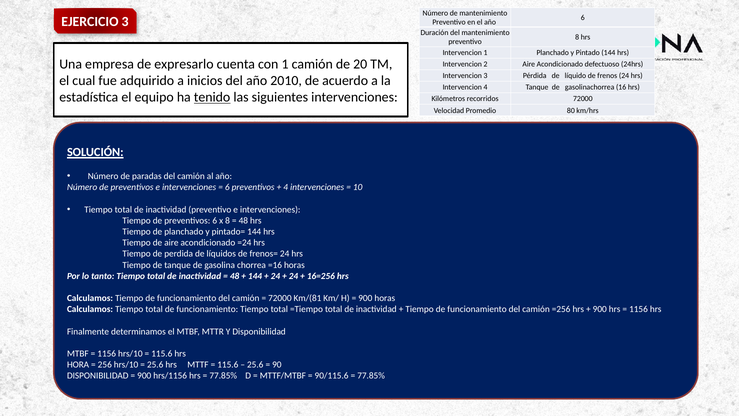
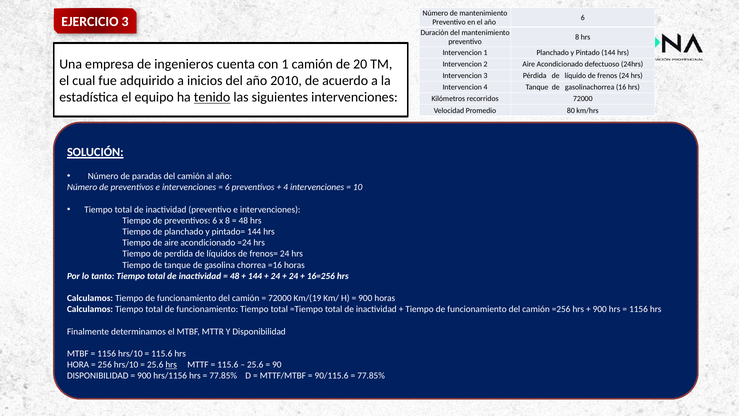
expresarlo: expresarlo -> ingenieros (184, 64)
Km/(81: Km/(81 -> Km/(19 (307, 298)
hrs underline: none -> present (171, 365)
